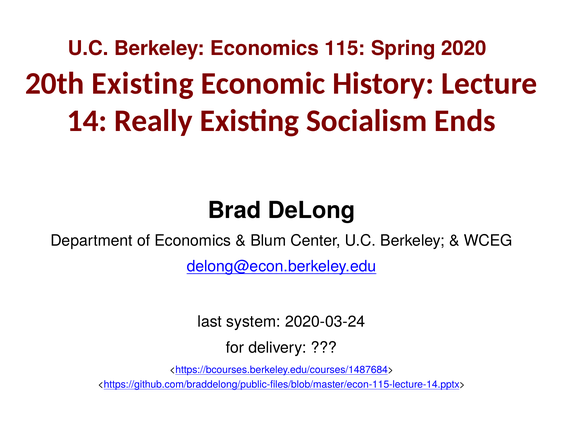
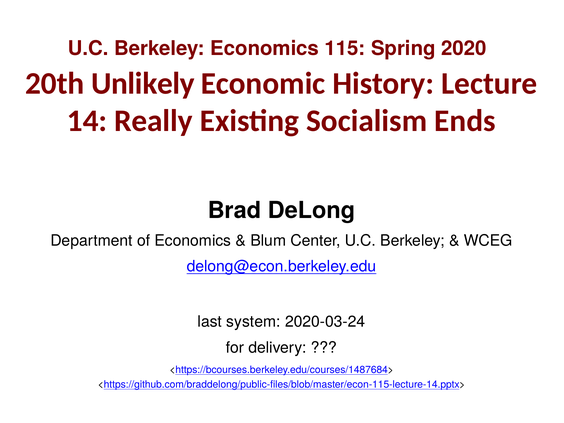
20th Existing: Existing -> Unlikely (143, 83)
